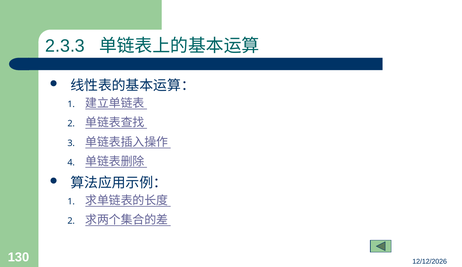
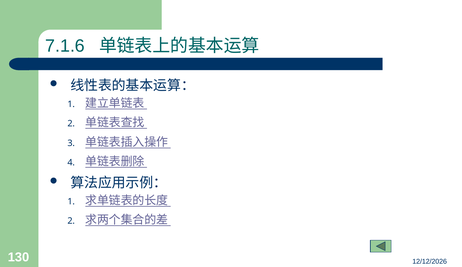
2.3.3: 2.3.3 -> 7.1.6 (65, 46)
